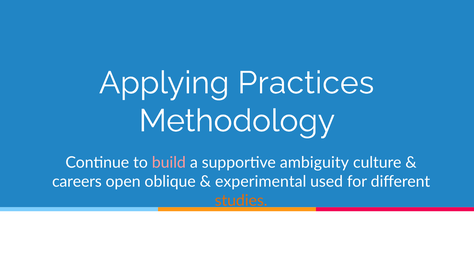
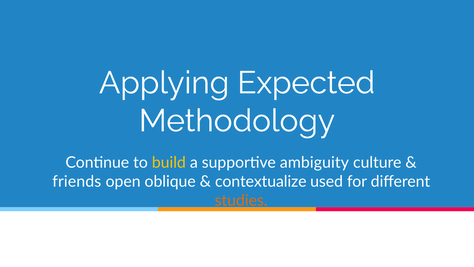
Practices: Practices -> Expected (306, 83)
build colour: pink -> yellow (169, 163)
careers: careers -> friends (77, 182)
experimental: experimental -> contextualize (261, 182)
